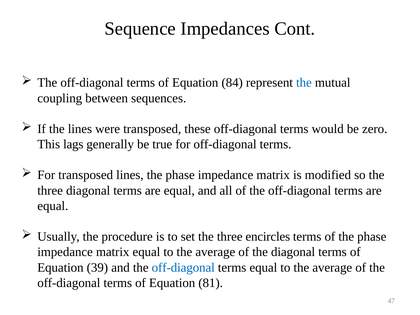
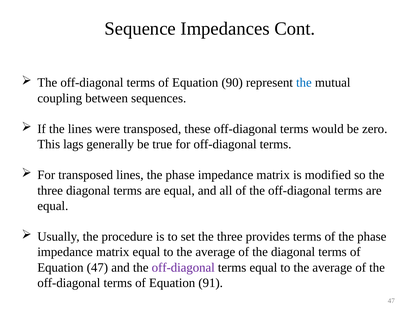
84: 84 -> 90 (232, 83)
encircles: encircles -> provides (268, 237)
Equation 39: 39 -> 47 (97, 267)
off-diagonal colour: blue -> purple (183, 267)
81: 81 -> 91 (211, 283)
